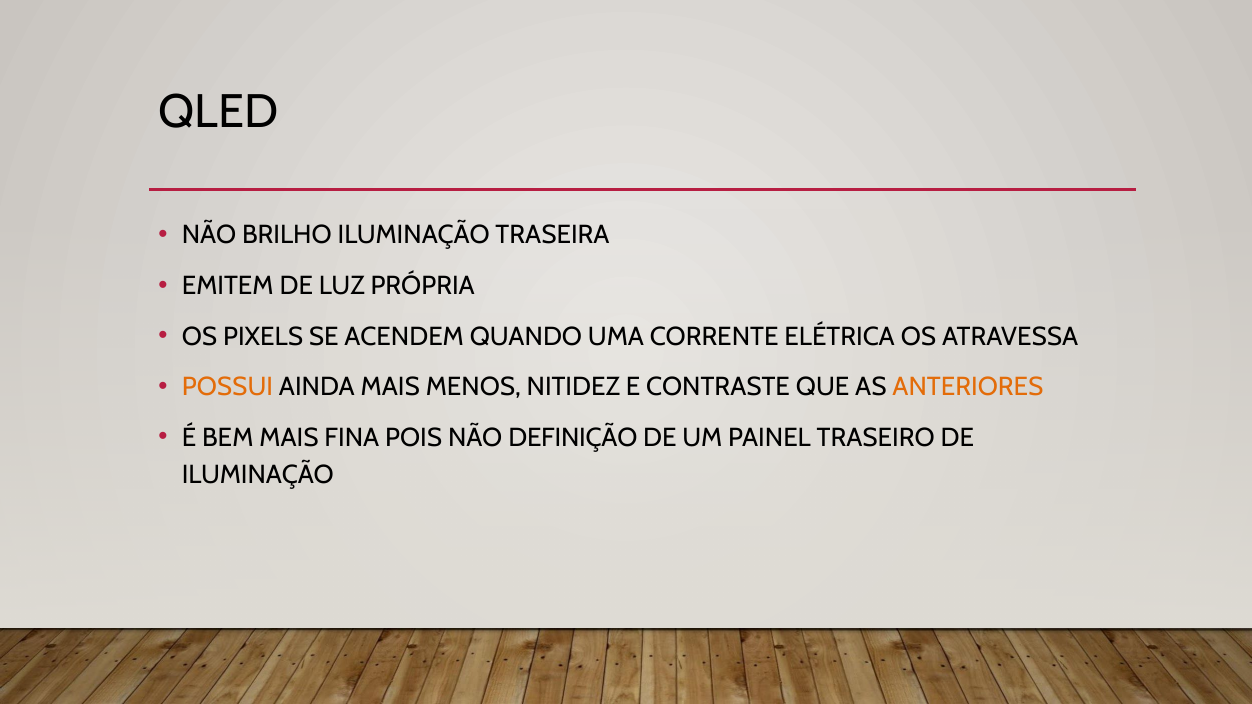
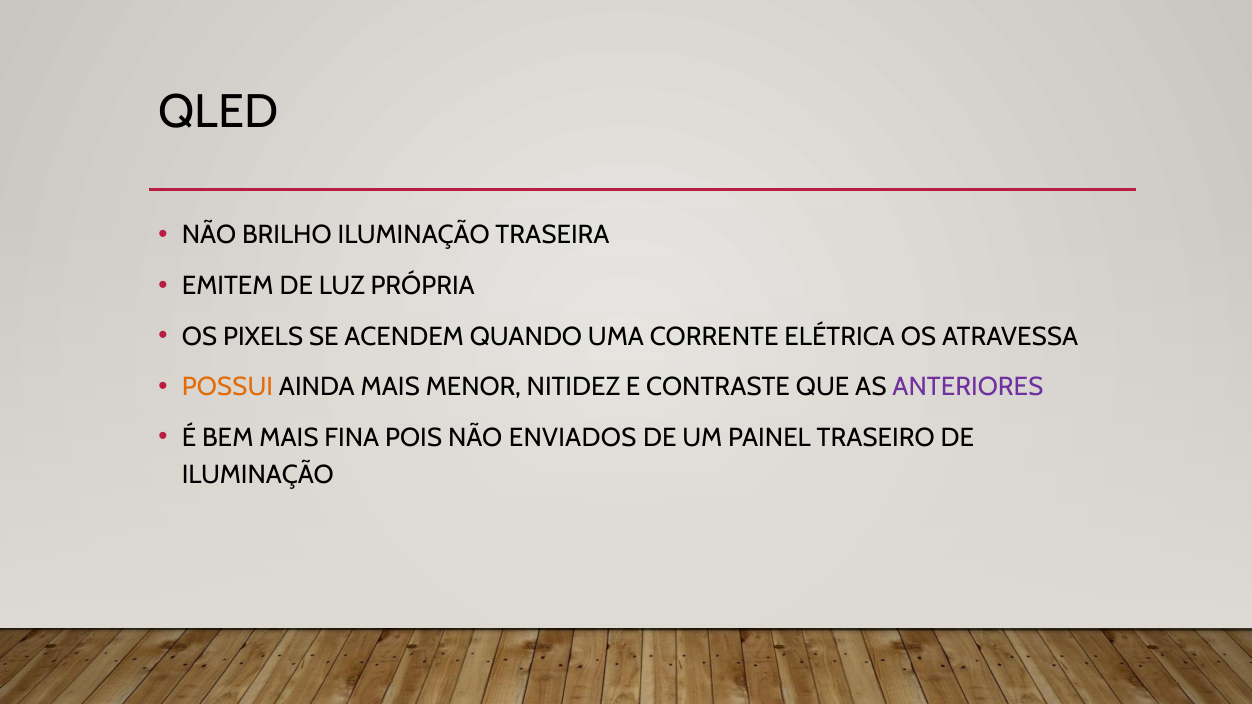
MENOS: MENOS -> MENOR (473, 387)
ANTERIORES colour: orange -> purple (968, 387)
DEFINIÇÃO: DEFINIÇÃO -> ENVIADOS (573, 438)
